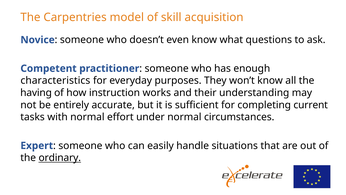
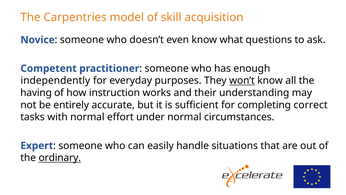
characteristics: characteristics -> independently (55, 80)
won’t underline: none -> present (242, 80)
current: current -> correct (311, 105)
